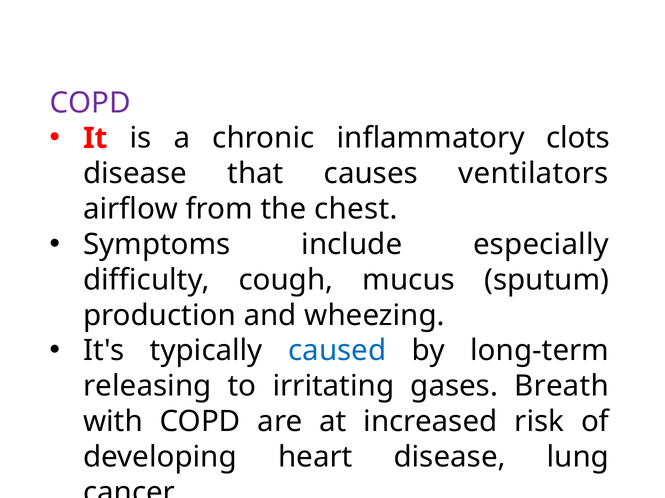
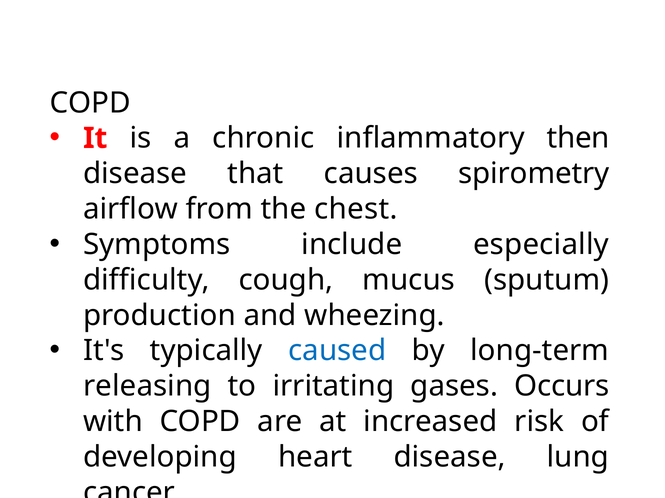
COPD colour: purple -> black (90, 103)
clots: clots -> then (578, 138)
ventilators: ventilators -> spirometry (534, 174)
Breath: Breath -> Occurs (562, 387)
